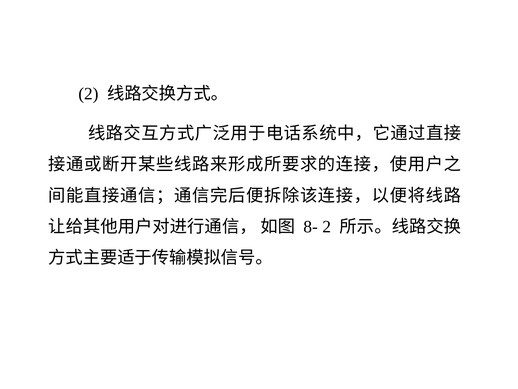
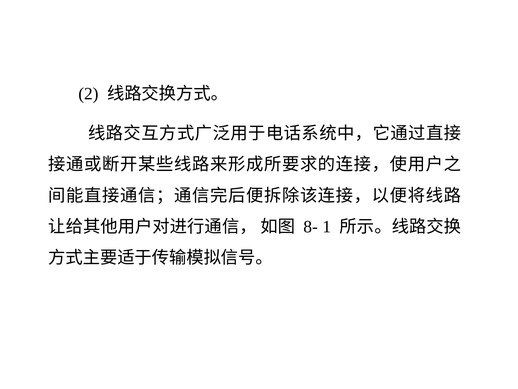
8- 2: 2 -> 1 (327, 227)
